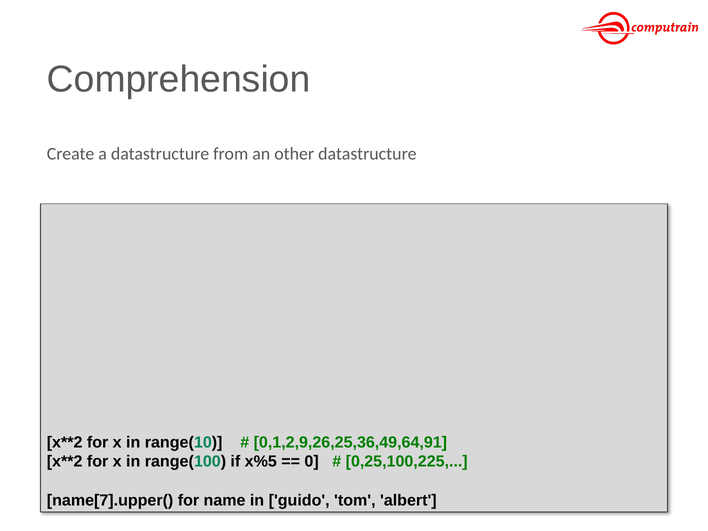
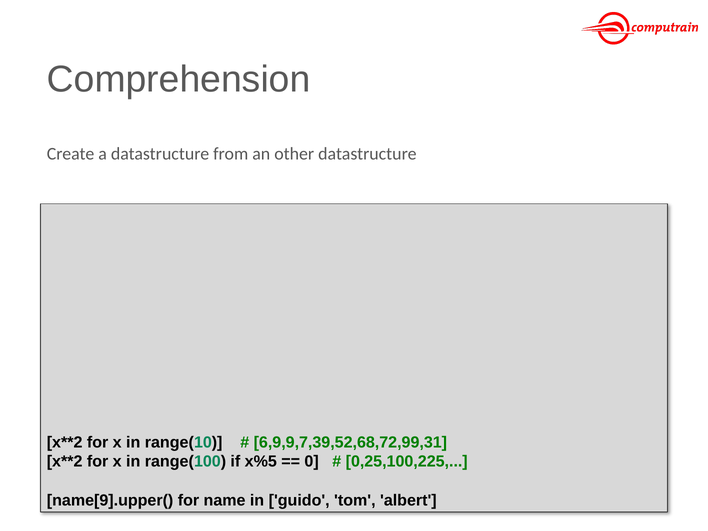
0,1,2,9,26,25,36,49,64,91: 0,1,2,9,26,25,36,49,64,91 -> 6,9,9,7,39,52,68,72,99,31 (350, 442)
name[7].upper(: name[7].upper( -> name[9].upper( (110, 500)
